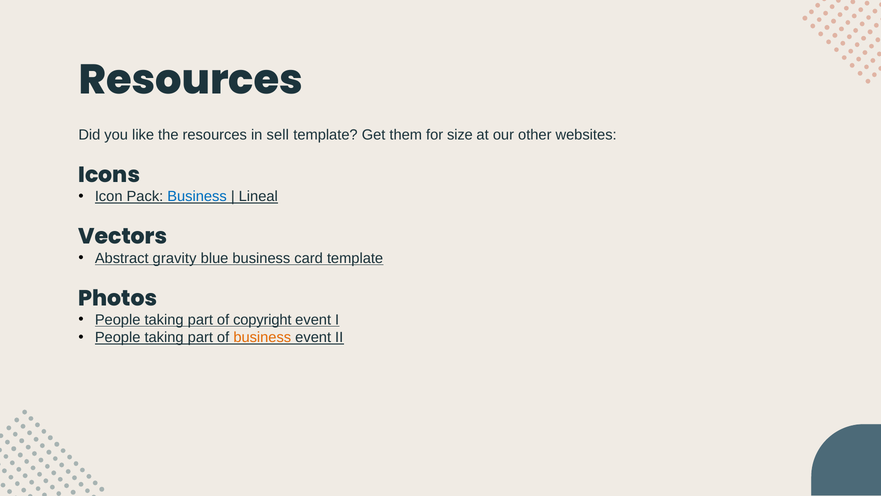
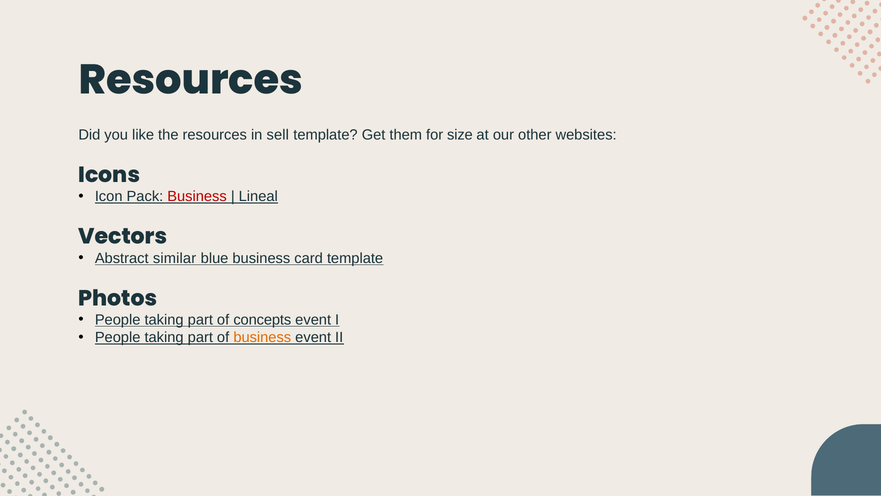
Business colour: blue -> red (197, 196)
gravity: gravity -> similar (175, 258)
copyright: copyright -> concepts (262, 320)
